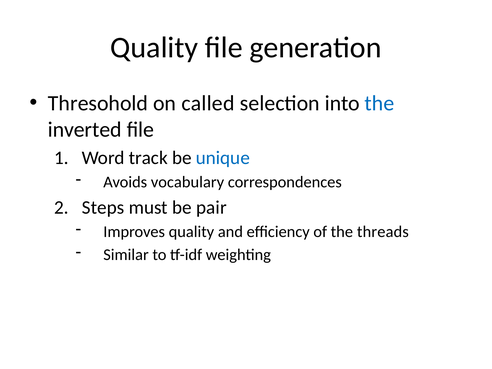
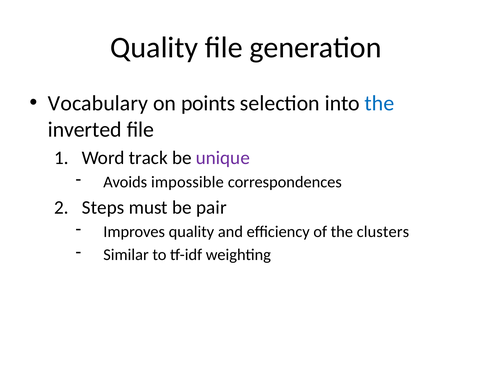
Thresohold: Thresohold -> Vocabulary (98, 103)
called: called -> points (208, 103)
unique colour: blue -> purple (223, 158)
vocabulary: vocabulary -> impossible (187, 182)
threads: threads -> clusters (383, 232)
